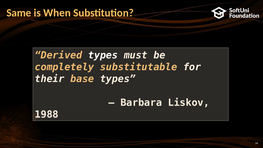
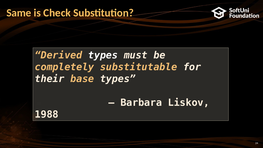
When: When -> Check (57, 13)
